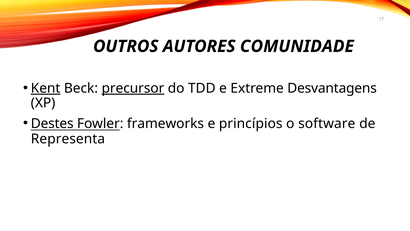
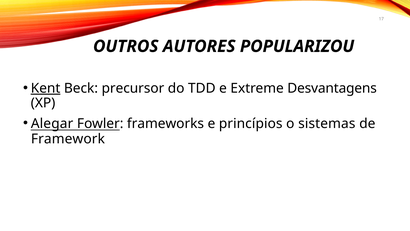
COMUNIDADE: COMUNIDADE -> POPULARIZOU (297, 46)
precursor underline: present -> none (133, 88)
Destes: Destes -> Alegar (52, 124)
software: software -> sistemas (327, 124)
Representa: Representa -> Framework (68, 139)
